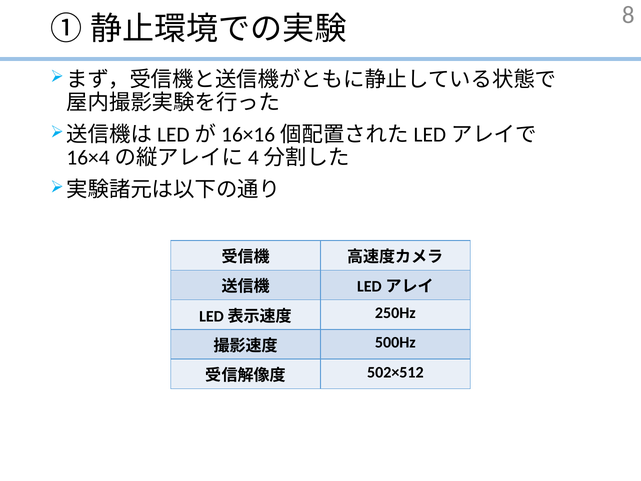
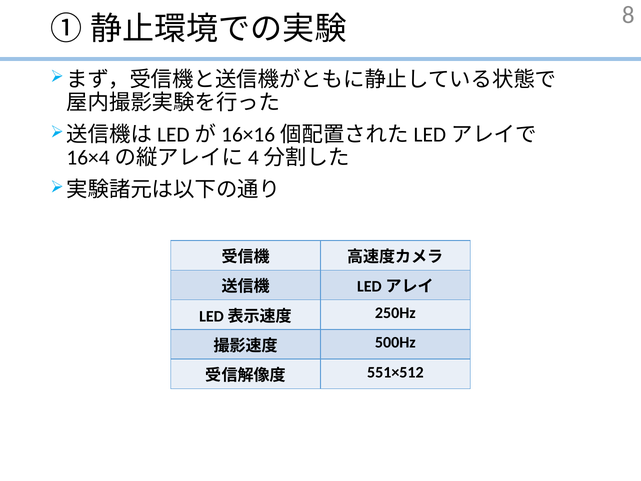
502×512: 502×512 -> 551×512 (395, 372)
